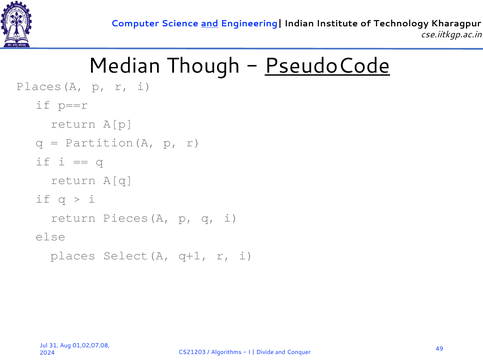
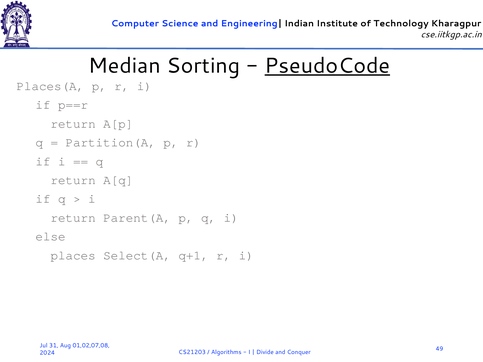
and underline: present -> none (210, 24)
Though: Though -> Sorting (203, 66)
Pieces(A: Pieces(A -> Parent(A (137, 218)
